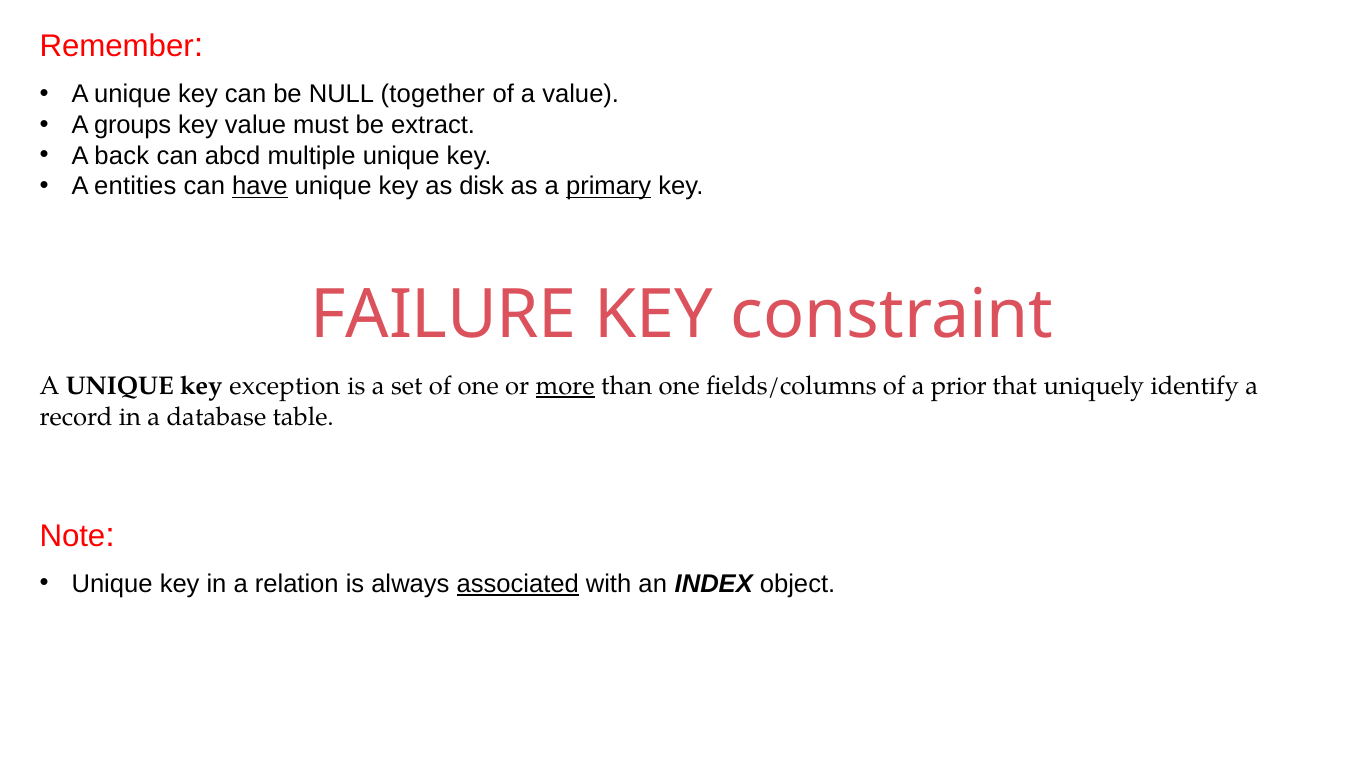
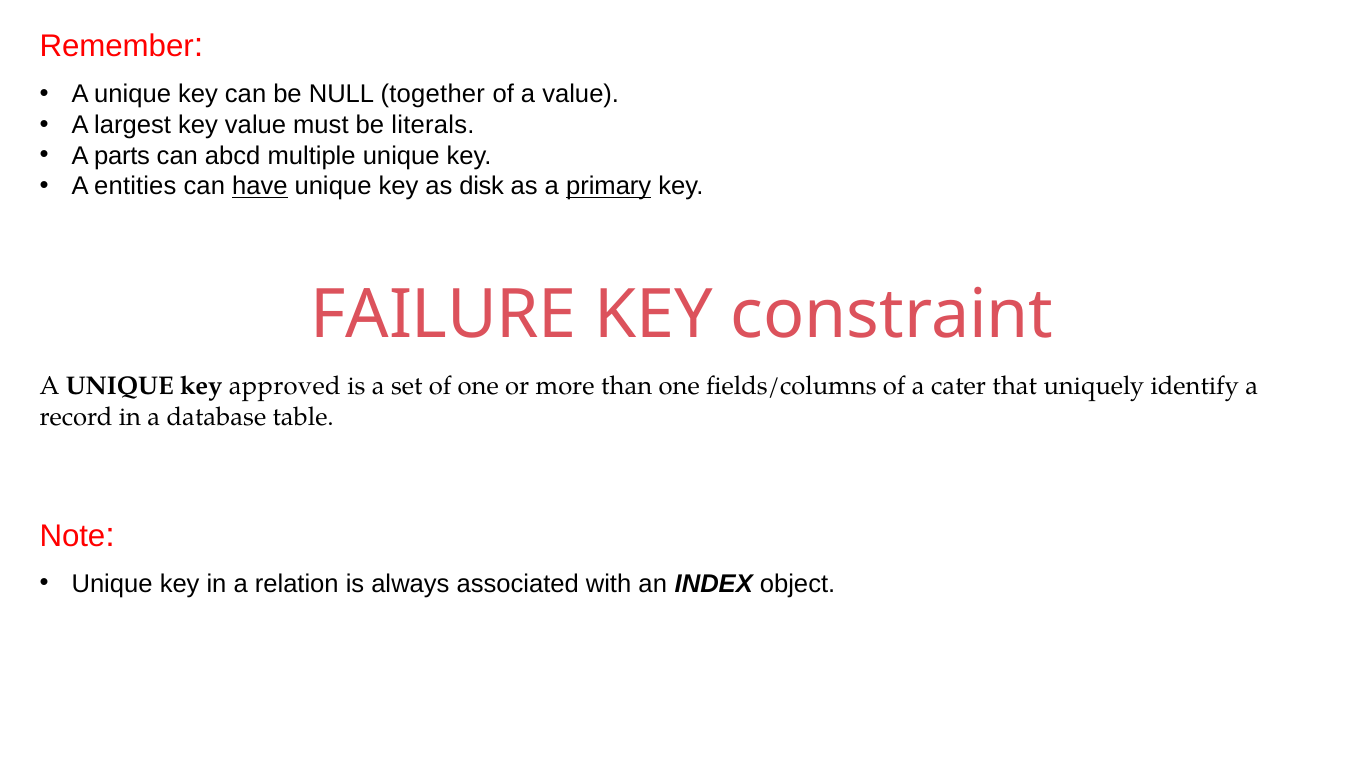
groups: groups -> largest (133, 125)
extract: extract -> literals (433, 125)
back: back -> parts (122, 156)
exception: exception -> approved (285, 386)
more underline: present -> none (565, 386)
prior: prior -> cater (959, 386)
associated underline: present -> none (518, 584)
